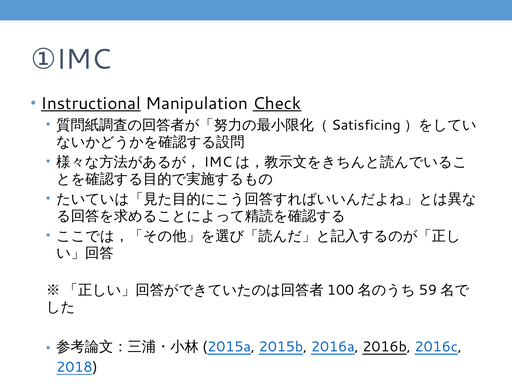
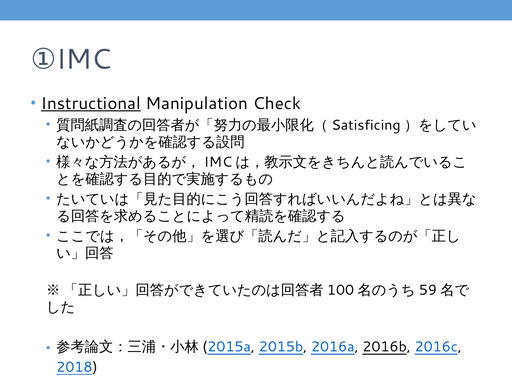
Check underline: present -> none (277, 104)
